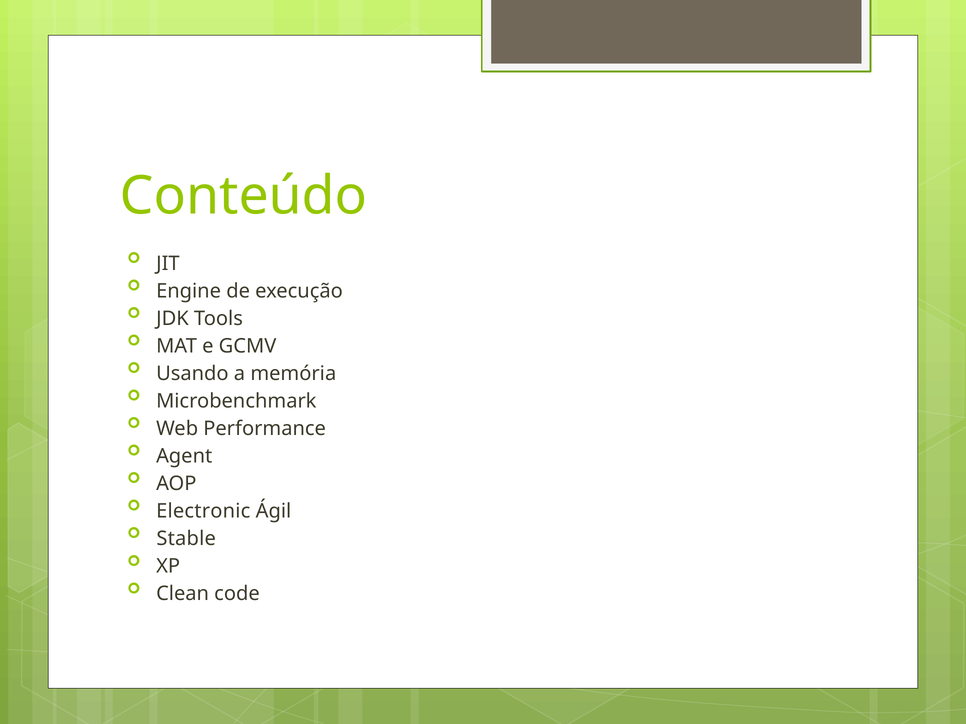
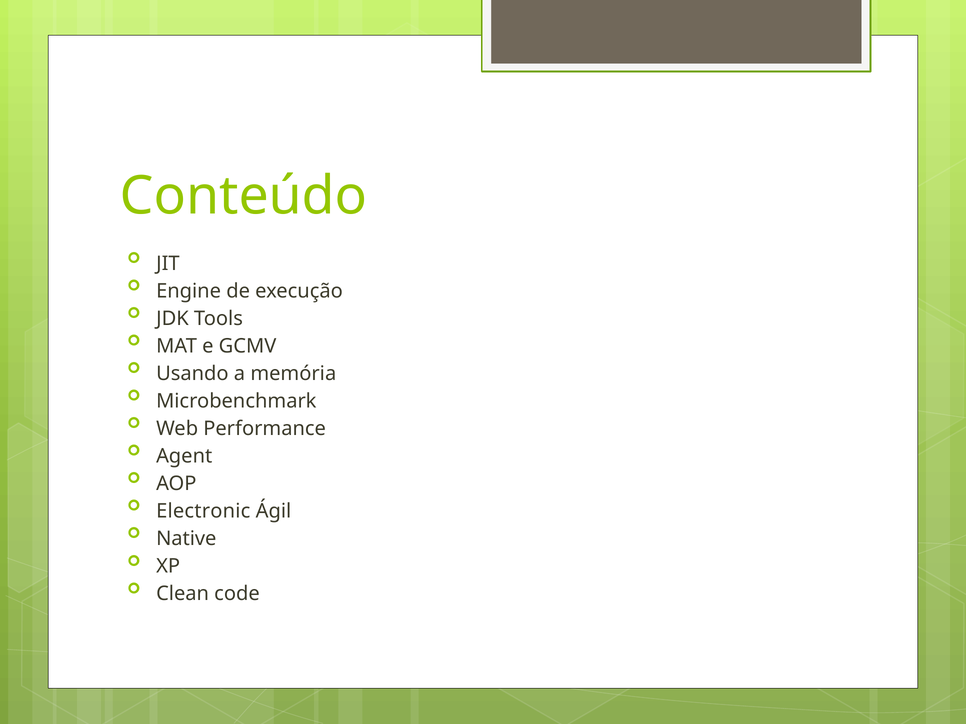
Stable: Stable -> Native (186, 539)
